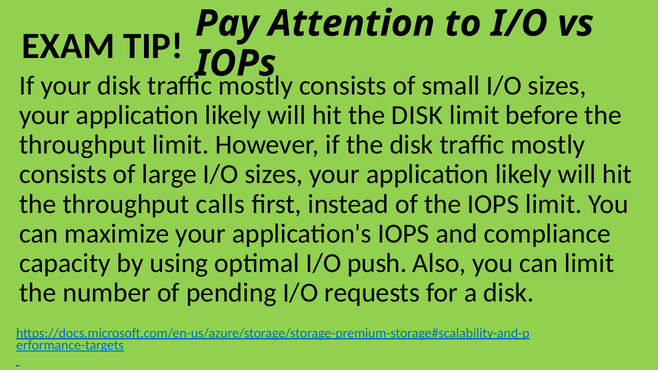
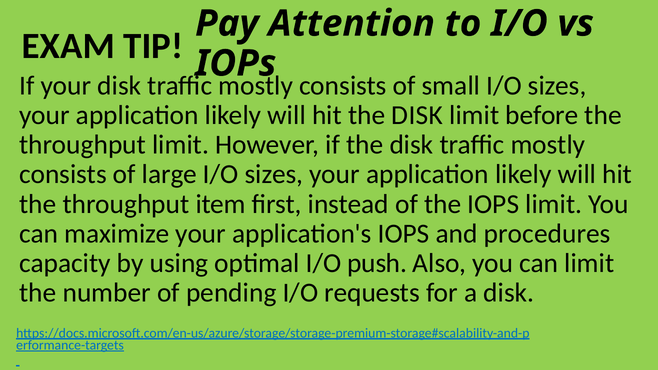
calls: calls -> item (221, 204)
compliance: compliance -> procedures (547, 234)
